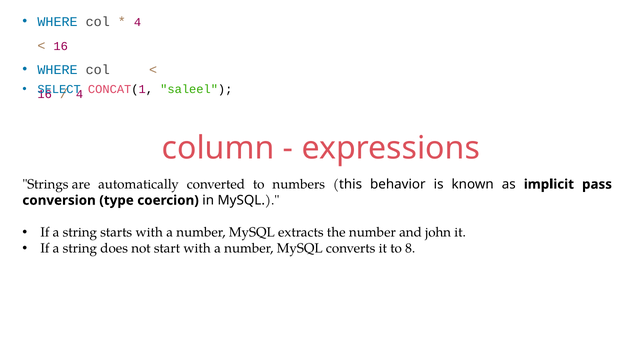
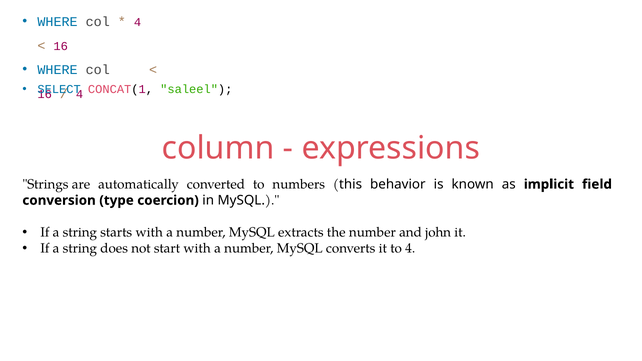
pass: pass -> field (597, 184)
to 8: 8 -> 4 (410, 249)
